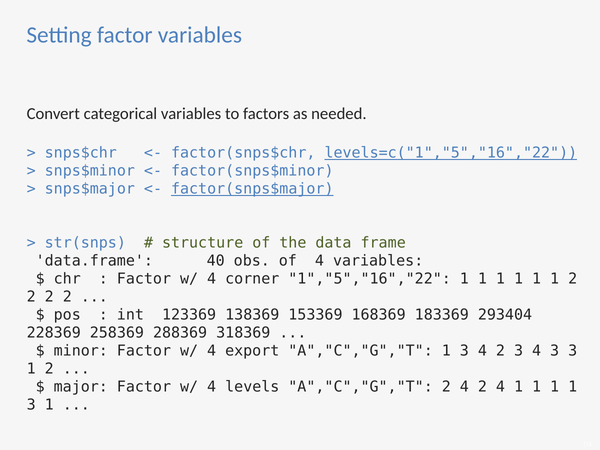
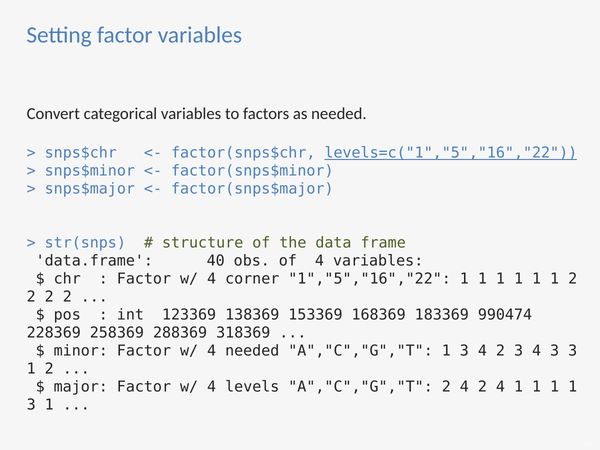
factor(snps$major underline: present -> none (252, 189)
293404: 293404 -> 990474 (505, 315)
4 export: export -> needed (252, 351)
